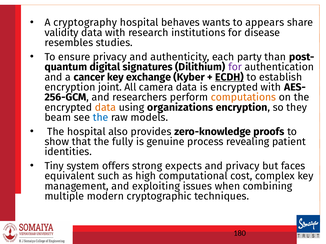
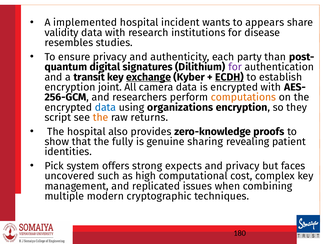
cryptography: cryptography -> implemented (85, 23)
behaves: behaves -> incident (180, 23)
cancer: cancer -> transit (89, 77)
exchange underline: none -> present (149, 77)
data colour: orange -> blue (105, 108)
beam: beam -> script (58, 118)
the colour: blue -> orange (101, 118)
models: models -> returns (149, 118)
process: process -> sharing (205, 142)
Tiny: Tiny -> Pick (54, 166)
equivalent: equivalent -> uncovered (70, 176)
exploiting: exploiting -> replicated (156, 187)
